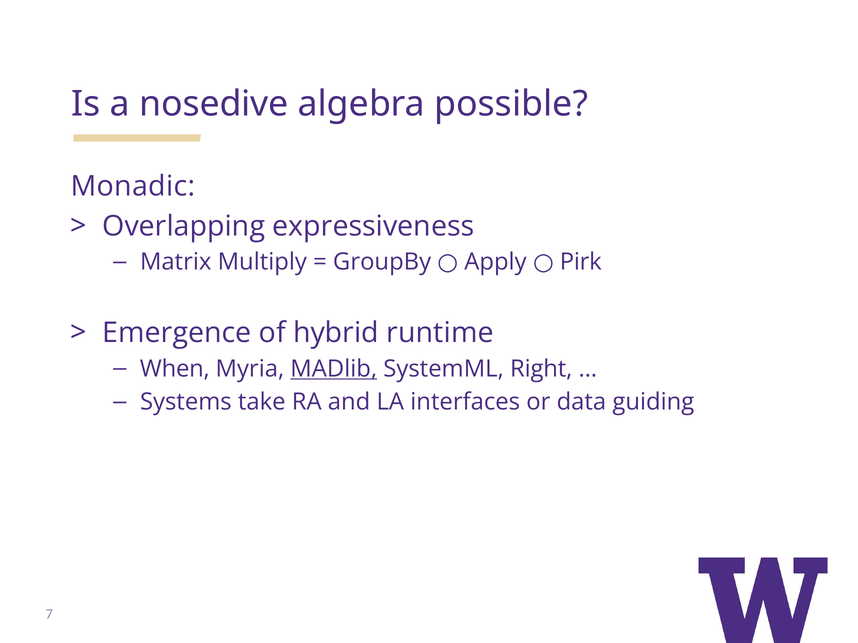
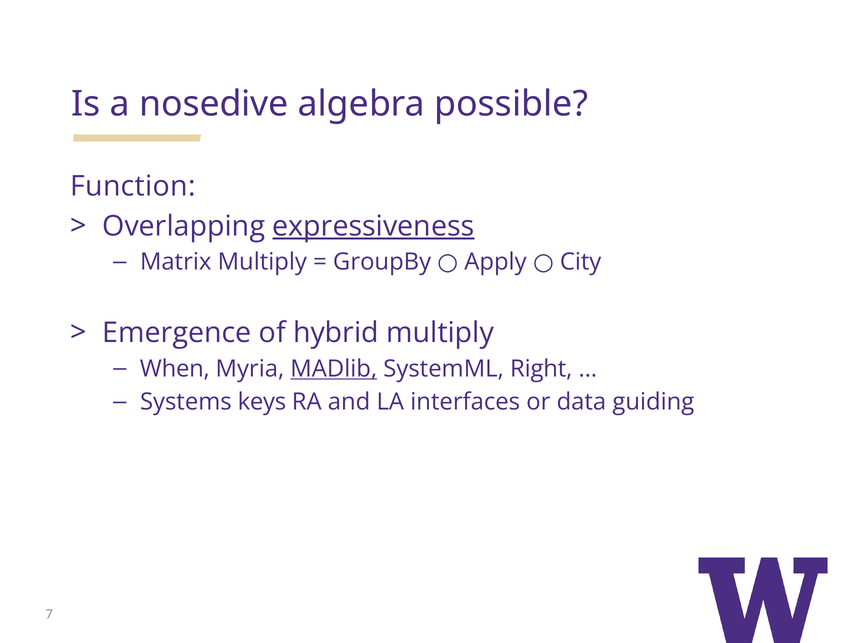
Monadic: Monadic -> Function (133, 186)
expressiveness underline: none -> present (373, 226)
Pirk: Pirk -> City (581, 262)
hybrid runtime: runtime -> multiply (440, 333)
take: take -> keys (262, 402)
